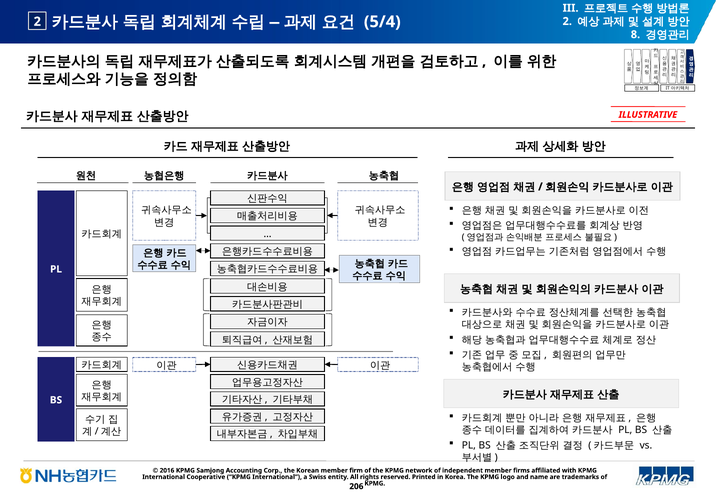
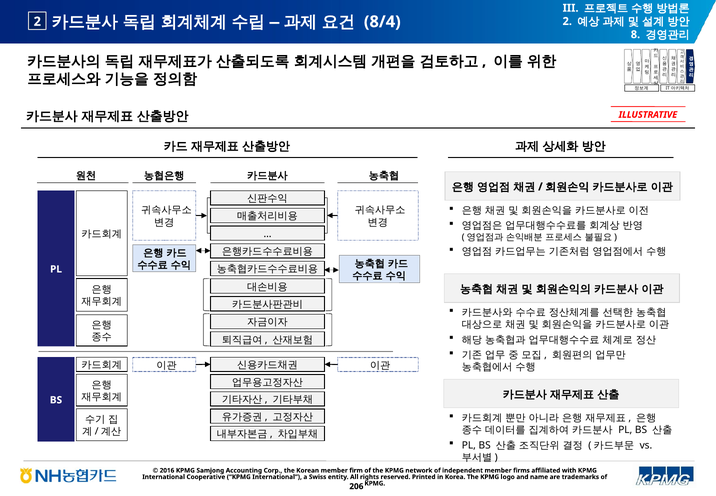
5/4: 5/4 -> 8/4 (382, 22)
